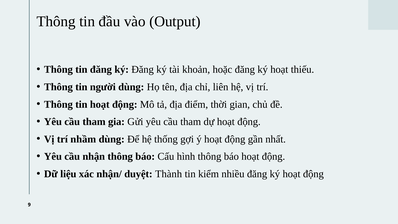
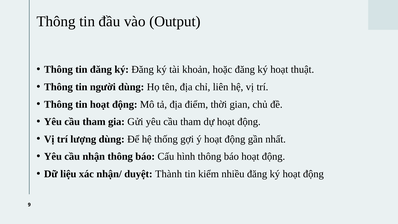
thiếu: thiếu -> thuật (302, 69)
nhầm: nhầm -> lượng (83, 139)
